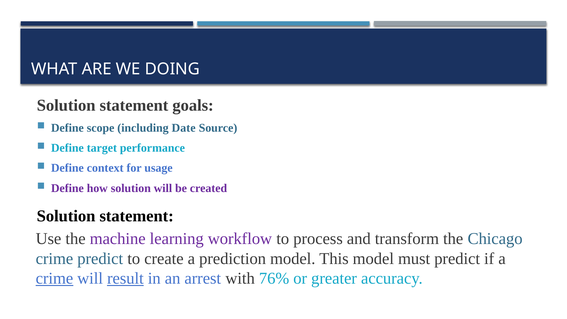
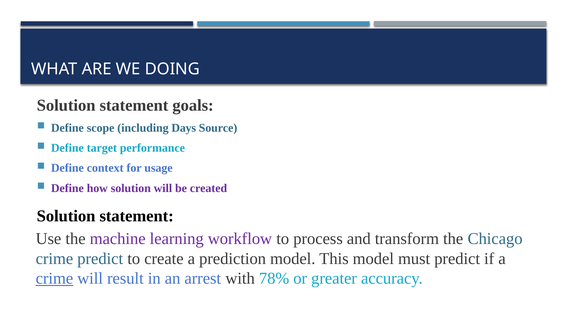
Date: Date -> Days (184, 128)
result underline: present -> none (125, 278)
76%: 76% -> 78% (274, 278)
